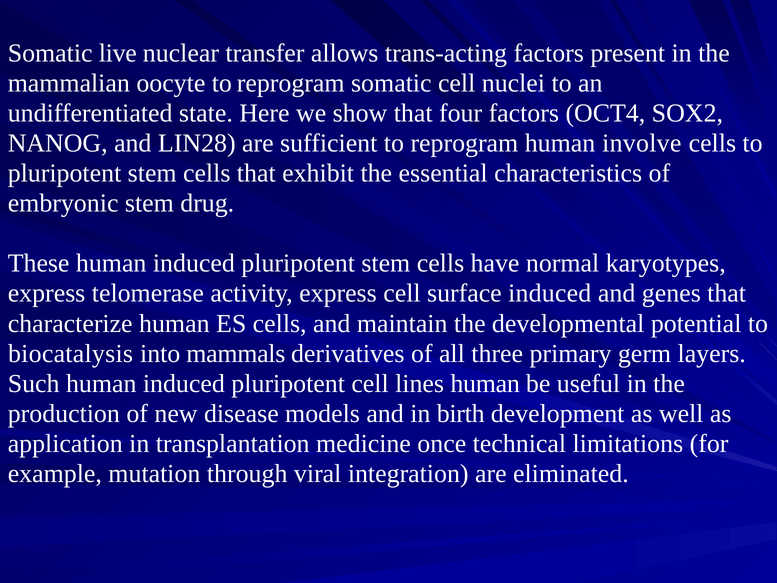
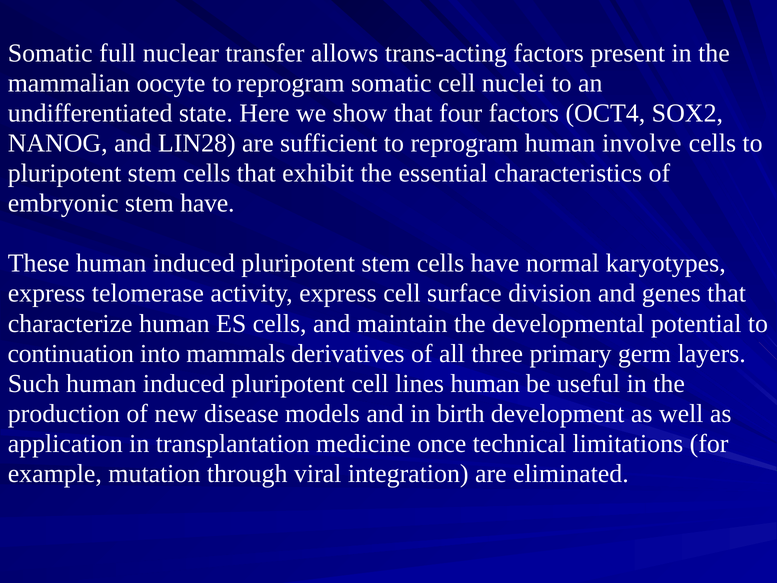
live: live -> full (118, 53)
stem drug: drug -> have (207, 203)
surface induced: induced -> division (550, 293)
biocatalysis: biocatalysis -> continuation (71, 353)
